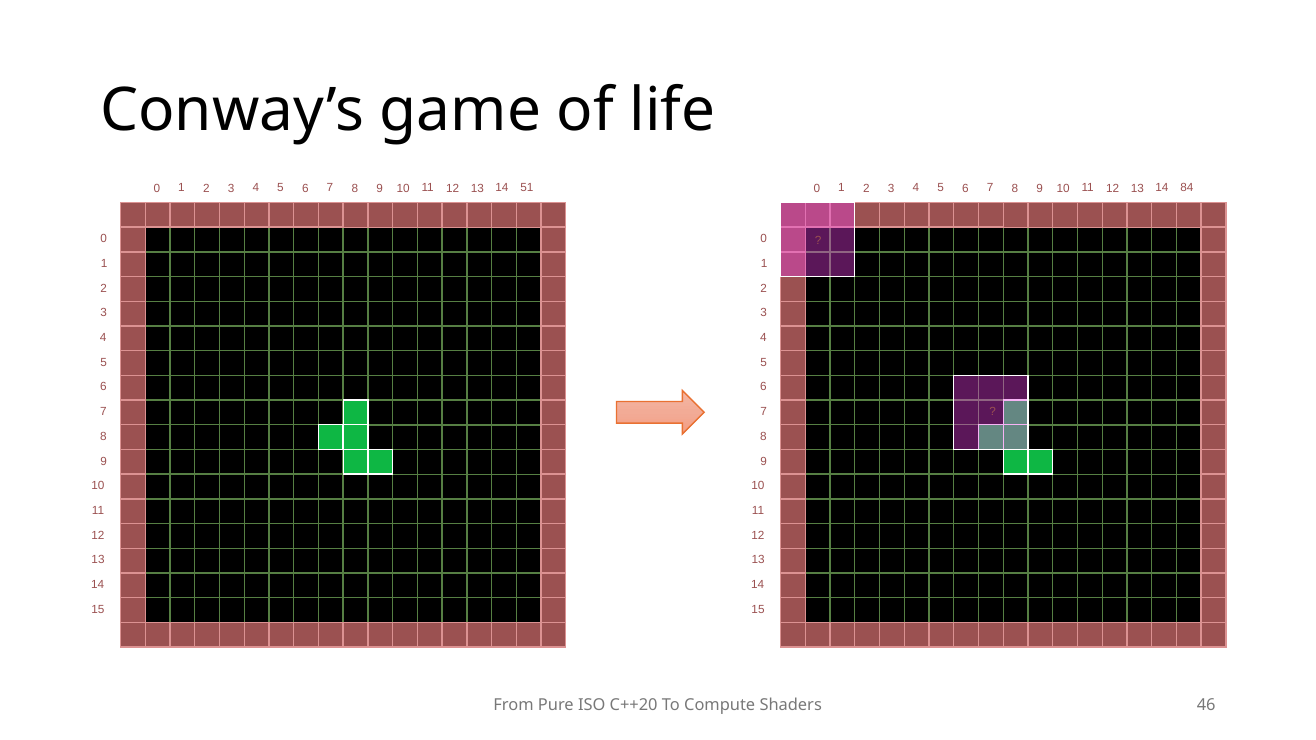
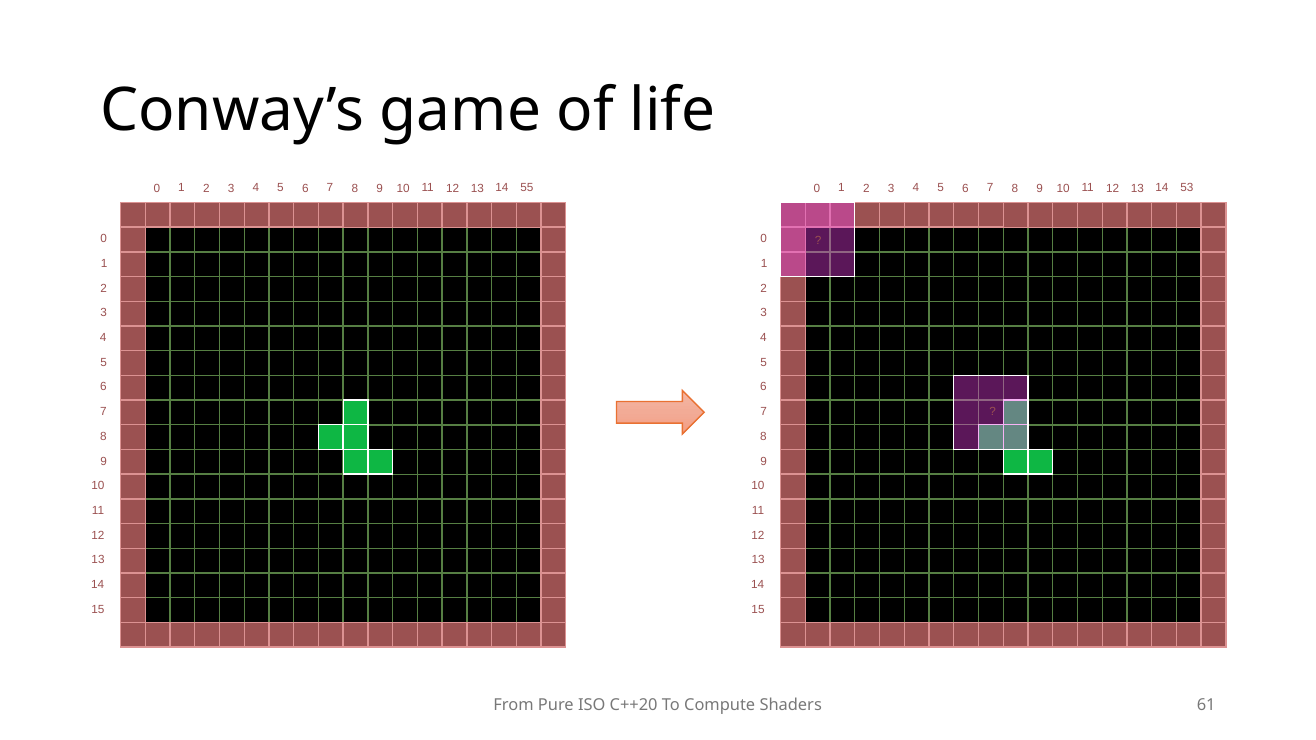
51: 51 -> 55 (527, 188)
84: 84 -> 53 (1187, 188)
46: 46 -> 61 (1206, 706)
